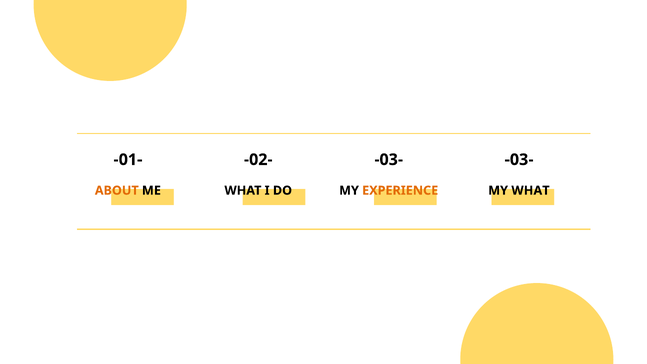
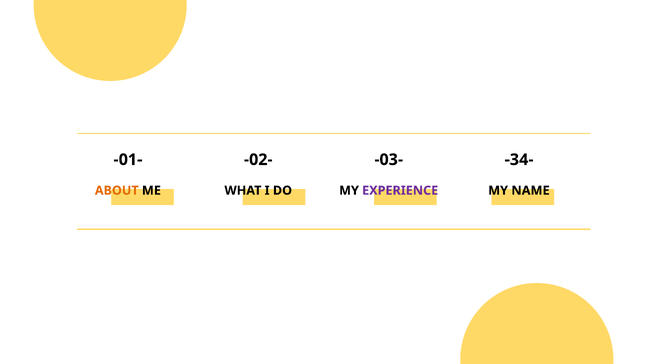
-03- -03-: -03- -> -34- (519, 160)
EXPERIENCE colour: orange -> purple (400, 191)
MY WHAT: WHAT -> NAME (531, 191)
